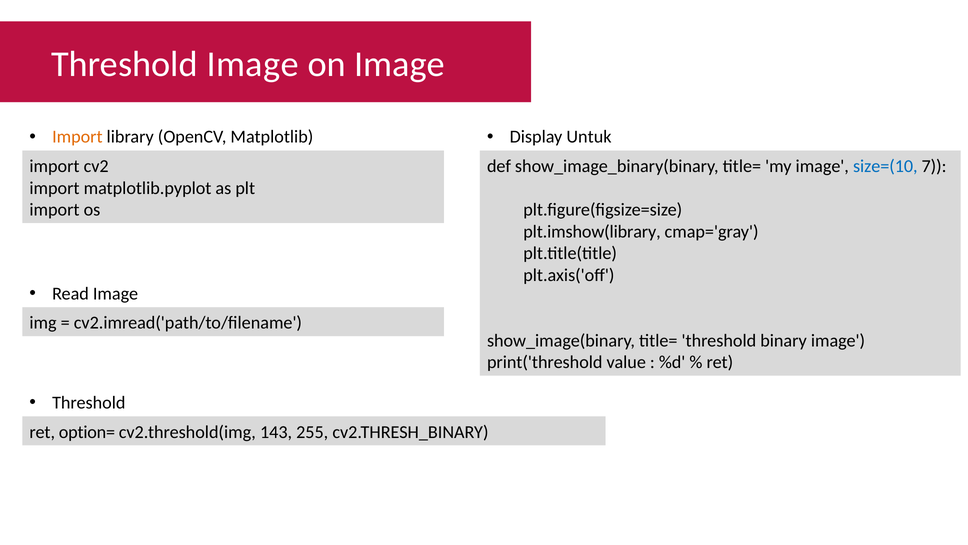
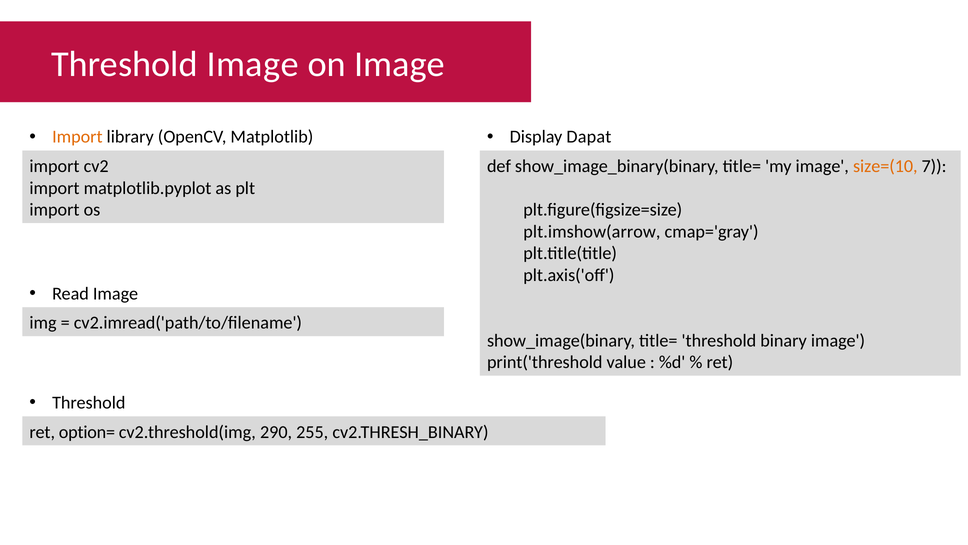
Untuk: Untuk -> Dapat (589, 137)
size=(10 colour: blue -> orange (885, 166)
plt.imshow(library: plt.imshow(library -> plt.imshow(arrow (592, 231)
143: 143 -> 290 (276, 432)
